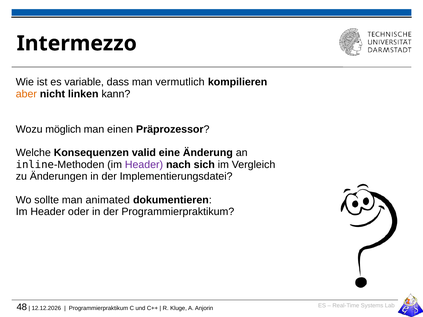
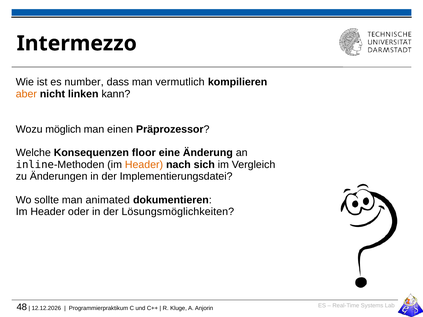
variable: variable -> number (84, 82)
valid: valid -> floor (144, 153)
Header colour: purple -> orange (144, 165)
der Programmierpraktikum: Programmierpraktikum -> Lösungsmöglichkeiten (178, 212)
